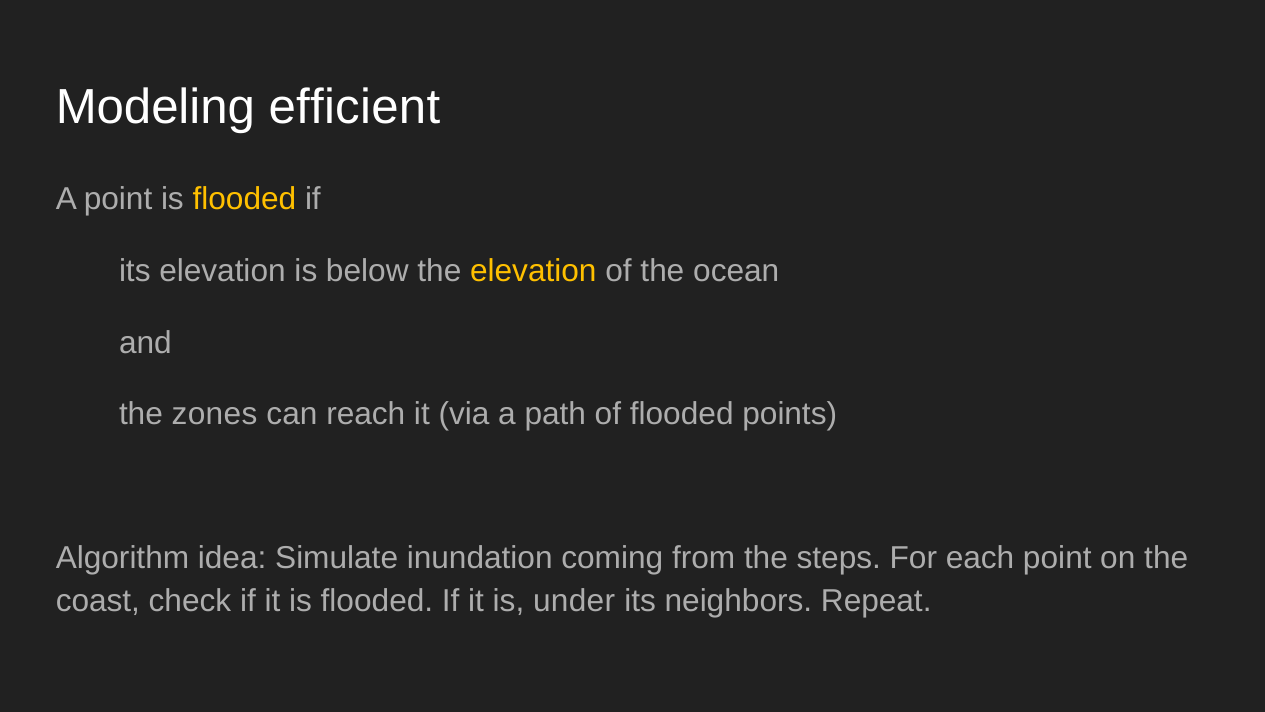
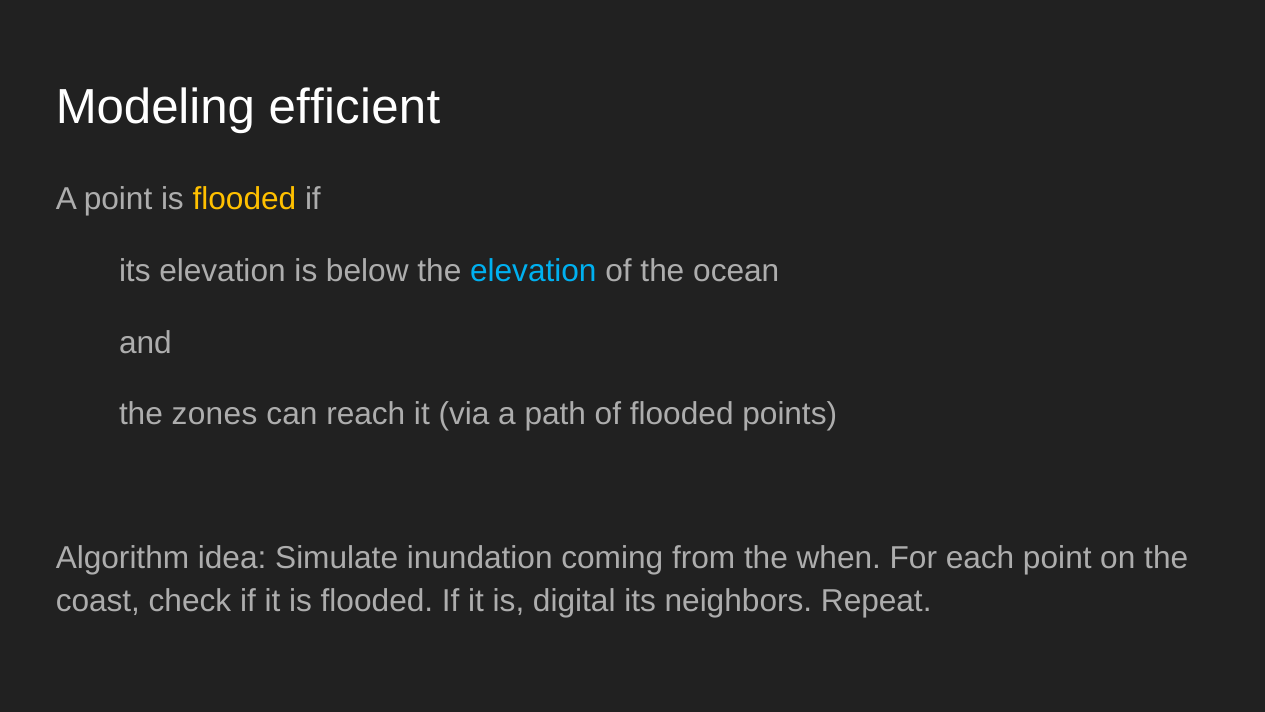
elevation colour: yellow -> light blue (533, 271)
steps: steps -> when (839, 558)
under: under -> digital (574, 601)
